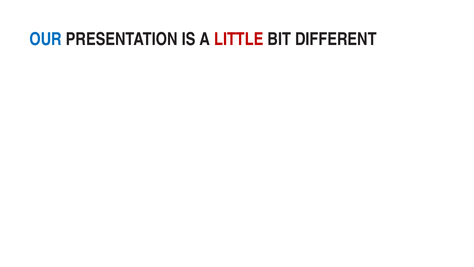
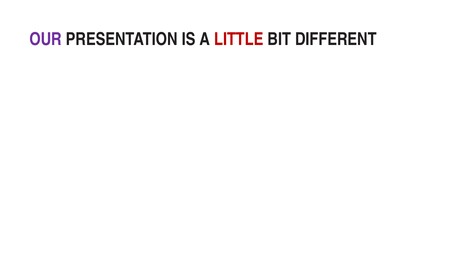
OUR colour: blue -> purple (46, 39)
